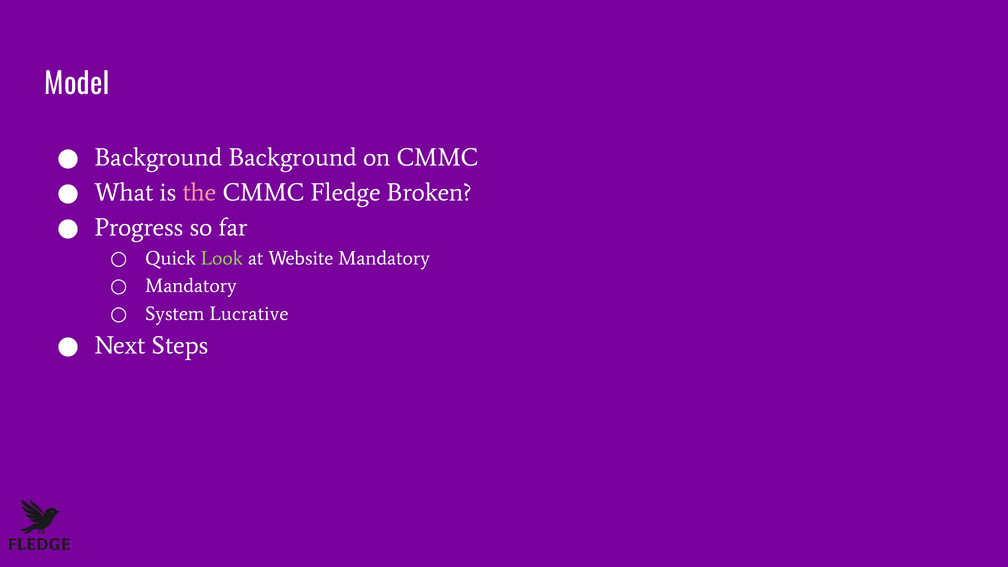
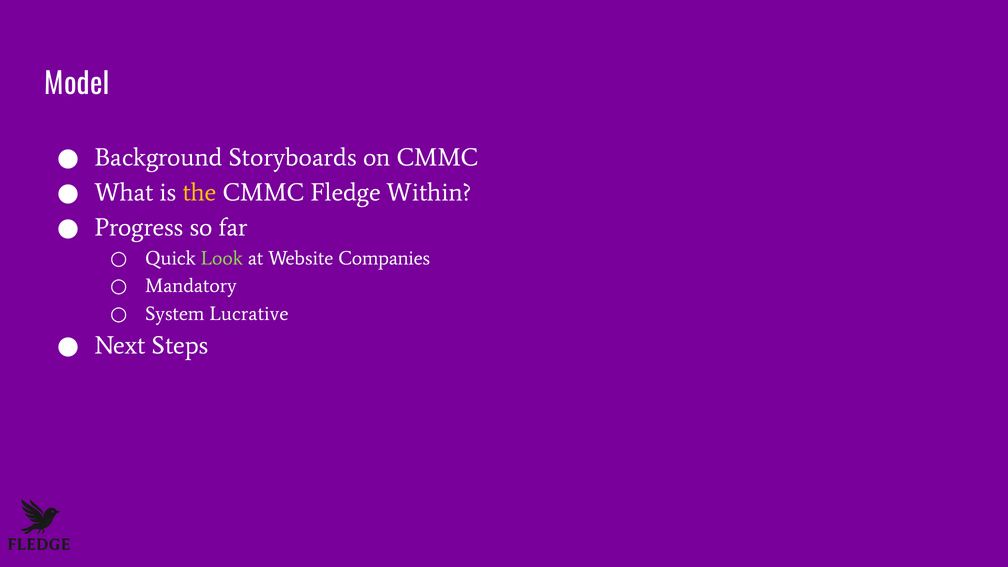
Background Background: Background -> Storyboards (293, 157)
the colour: pink -> yellow (200, 192)
Broken: Broken -> Within (429, 192)
Website Mandatory: Mandatory -> Companies (384, 258)
